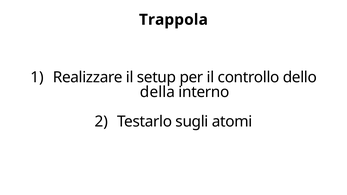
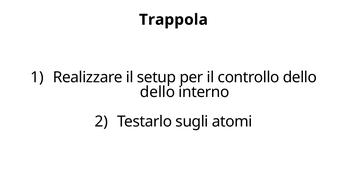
della: della -> dello (158, 92)
